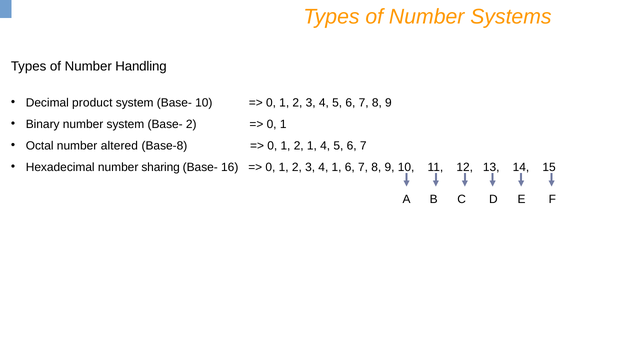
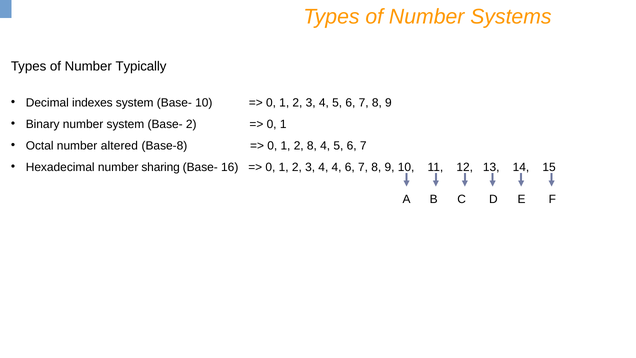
Handling: Handling -> Typically (141, 66)
product: product -> indexes (92, 103)
2 1: 1 -> 8 (312, 146)
4 1: 1 -> 4 (337, 167)
